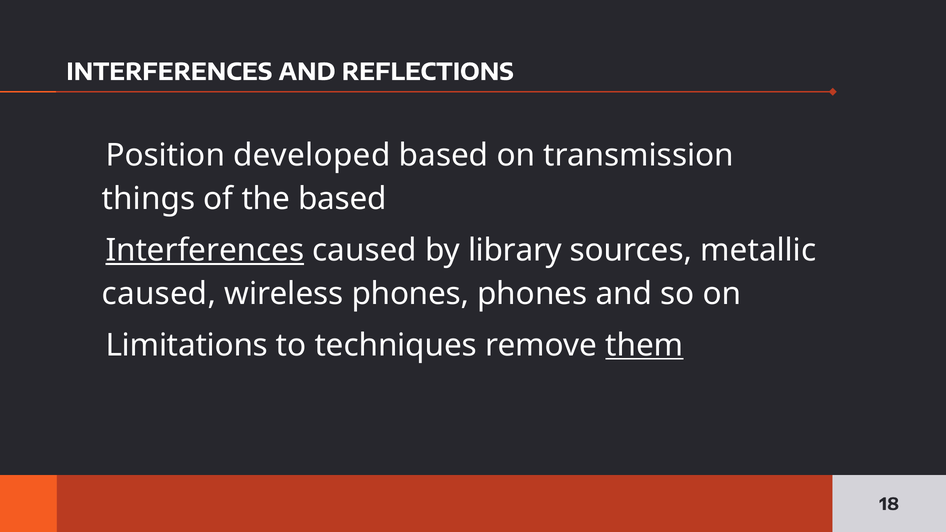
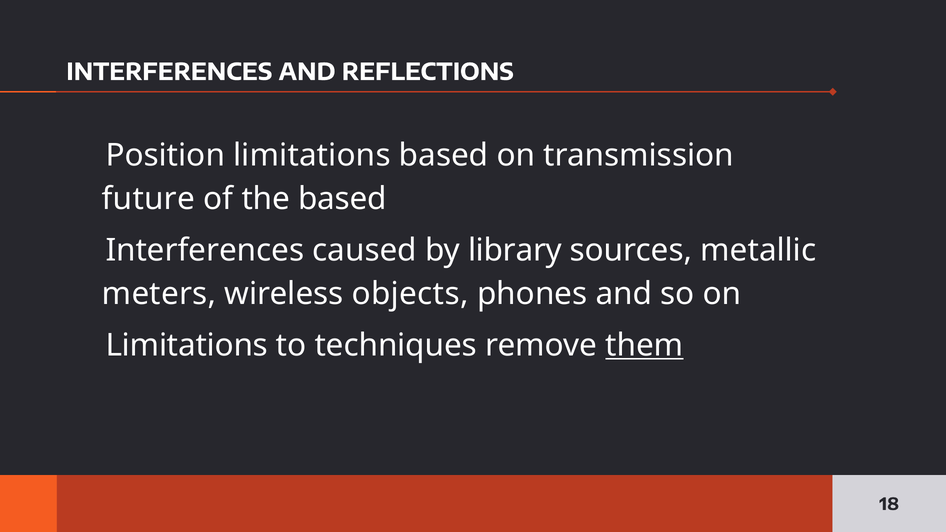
Position developed: developed -> limitations (312, 155)
things: things -> future (148, 199)
Interferences underline: present -> none (205, 250)
caused: caused -> meters (159, 294)
wireless phones: phones -> objects (410, 294)
